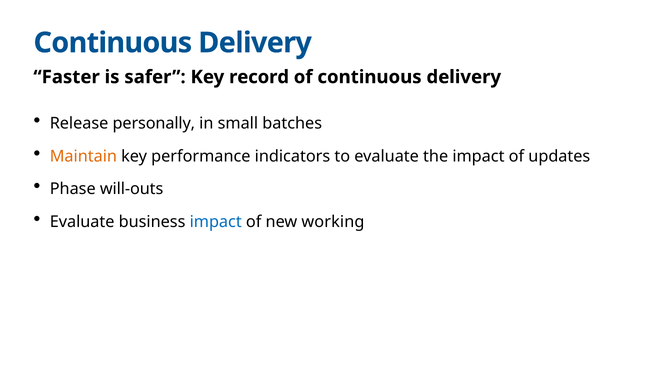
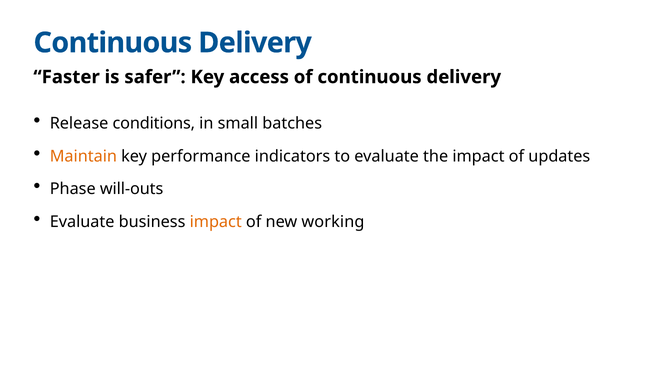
record: record -> access (259, 77)
personally: personally -> conditions (154, 123)
impact colour: blue -> orange (216, 222)
